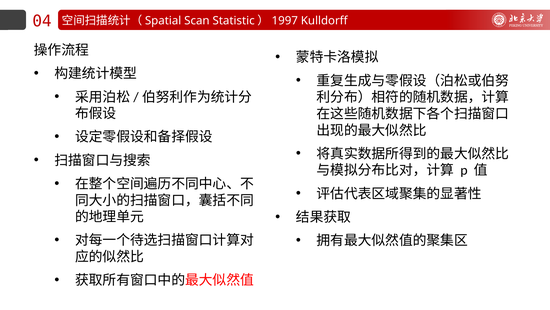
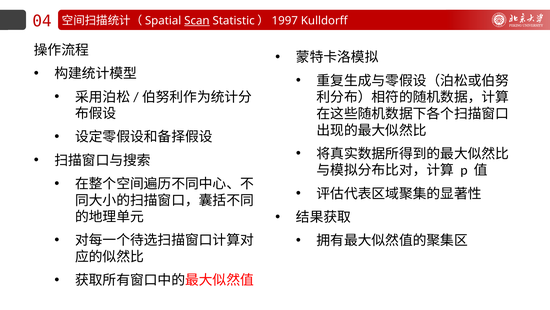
Scan underline: none -> present (197, 21)
